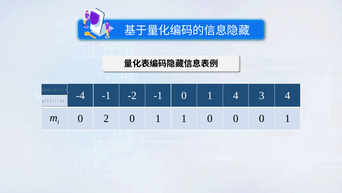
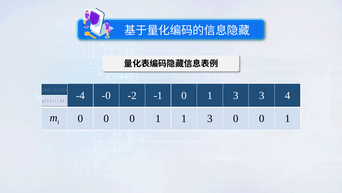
-4 -1: -1 -> -0 (106, 95)
0 1 4: 4 -> 3 (236, 95)
2: 2 -> 0 (106, 118)
1 1 0: 0 -> 3 (210, 118)
